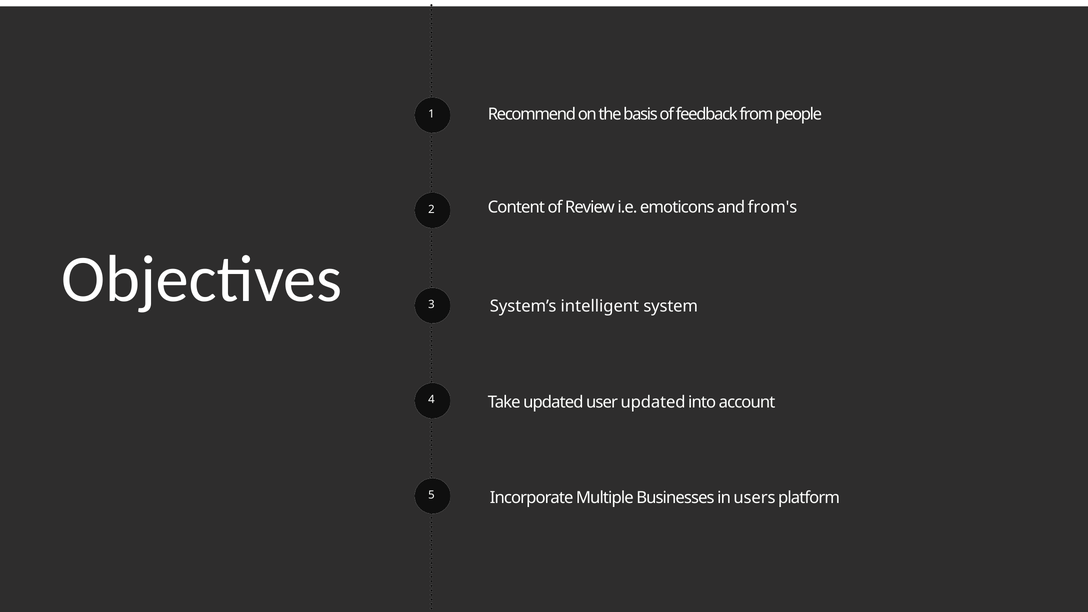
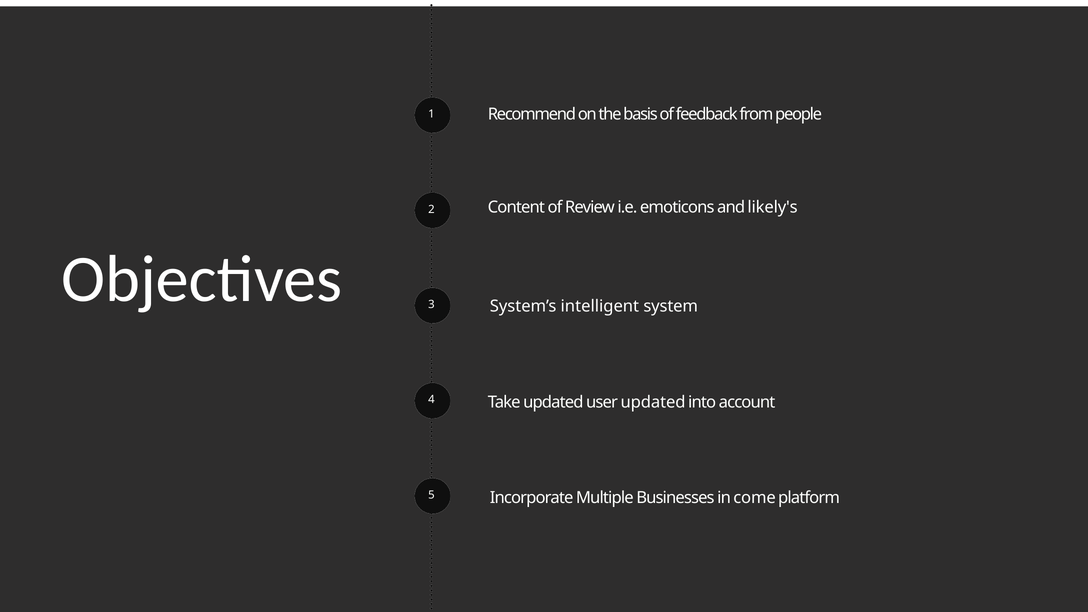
from's: from's -> likely's (773, 207)
users: users -> come (755, 498)
